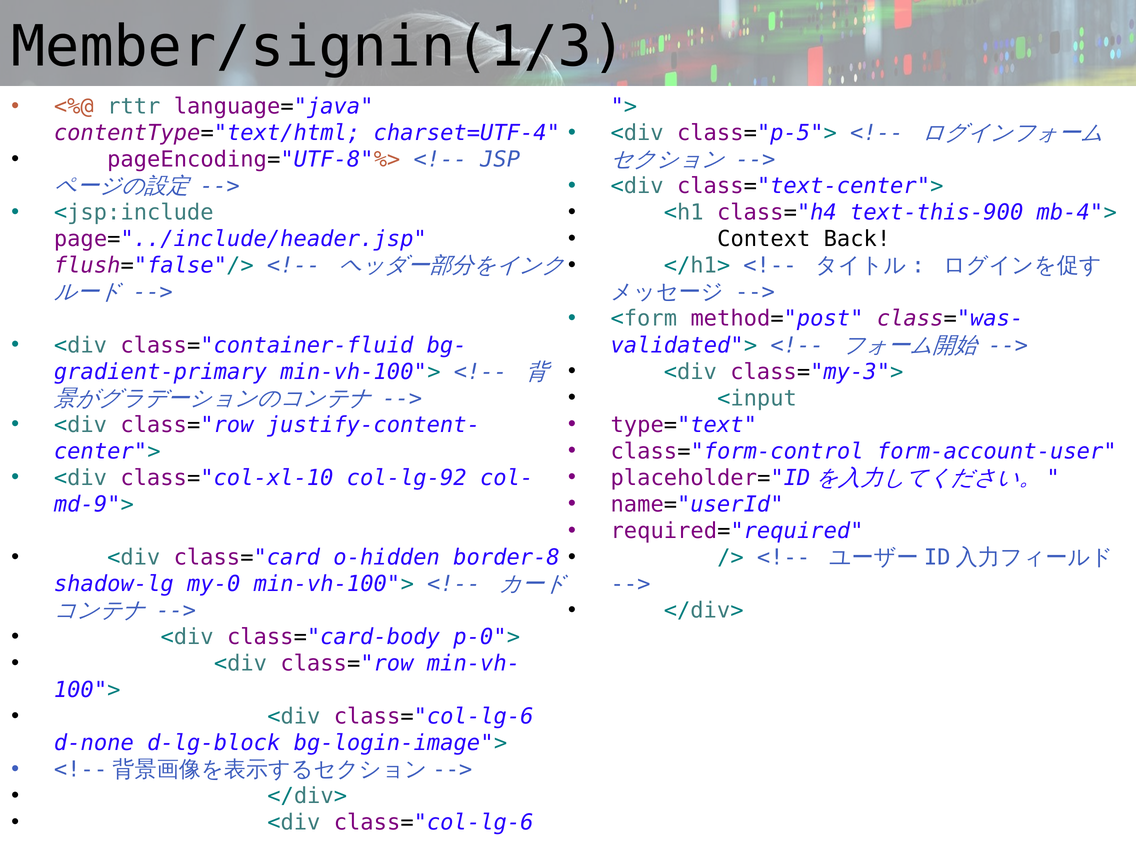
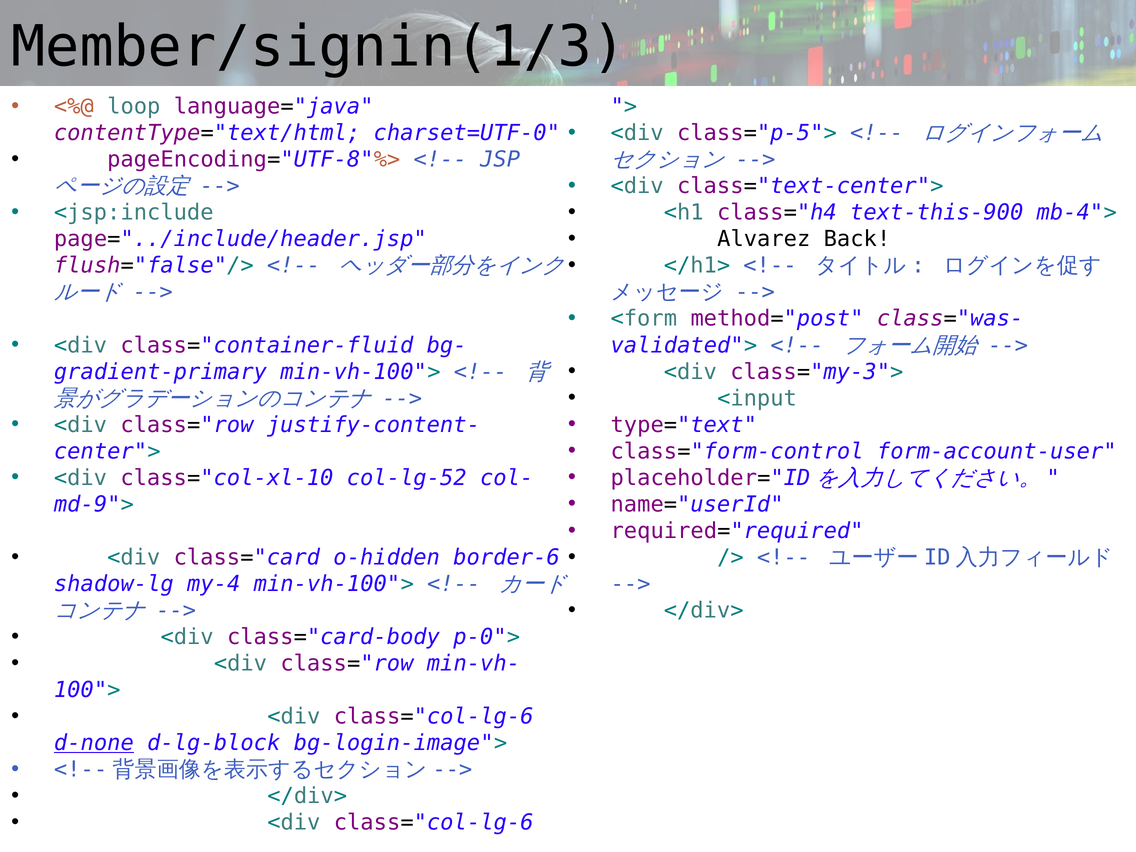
rttr: rttr -> loop (134, 107)
charset=UTF-4: charset=UTF-4 -> charset=UTF-0 (467, 133)
Context: Context -> Alvarez (764, 239)
col-lg-92: col-lg-92 -> col-lg-52 (407, 478)
border-8: border-8 -> border-6 (507, 557)
my-0: my-0 -> my-4 (214, 584)
d-none underline: none -> present (94, 743)
